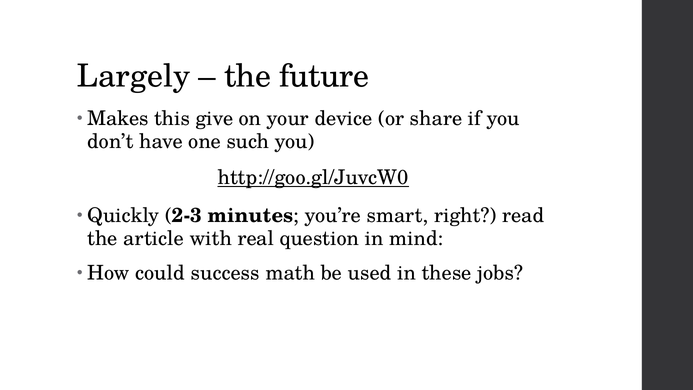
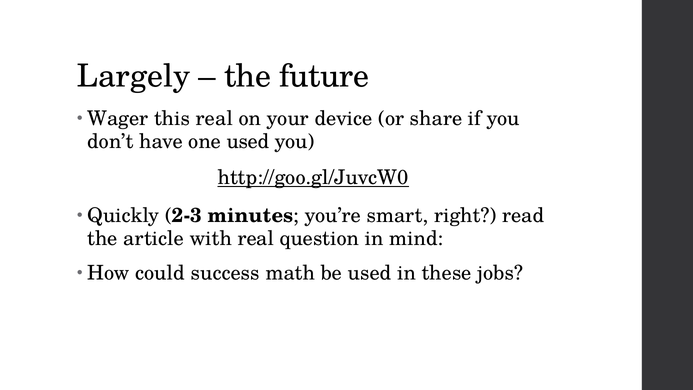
Makes: Makes -> Wager (118, 118)
this give: give -> real (214, 118)
one such: such -> used (248, 141)
